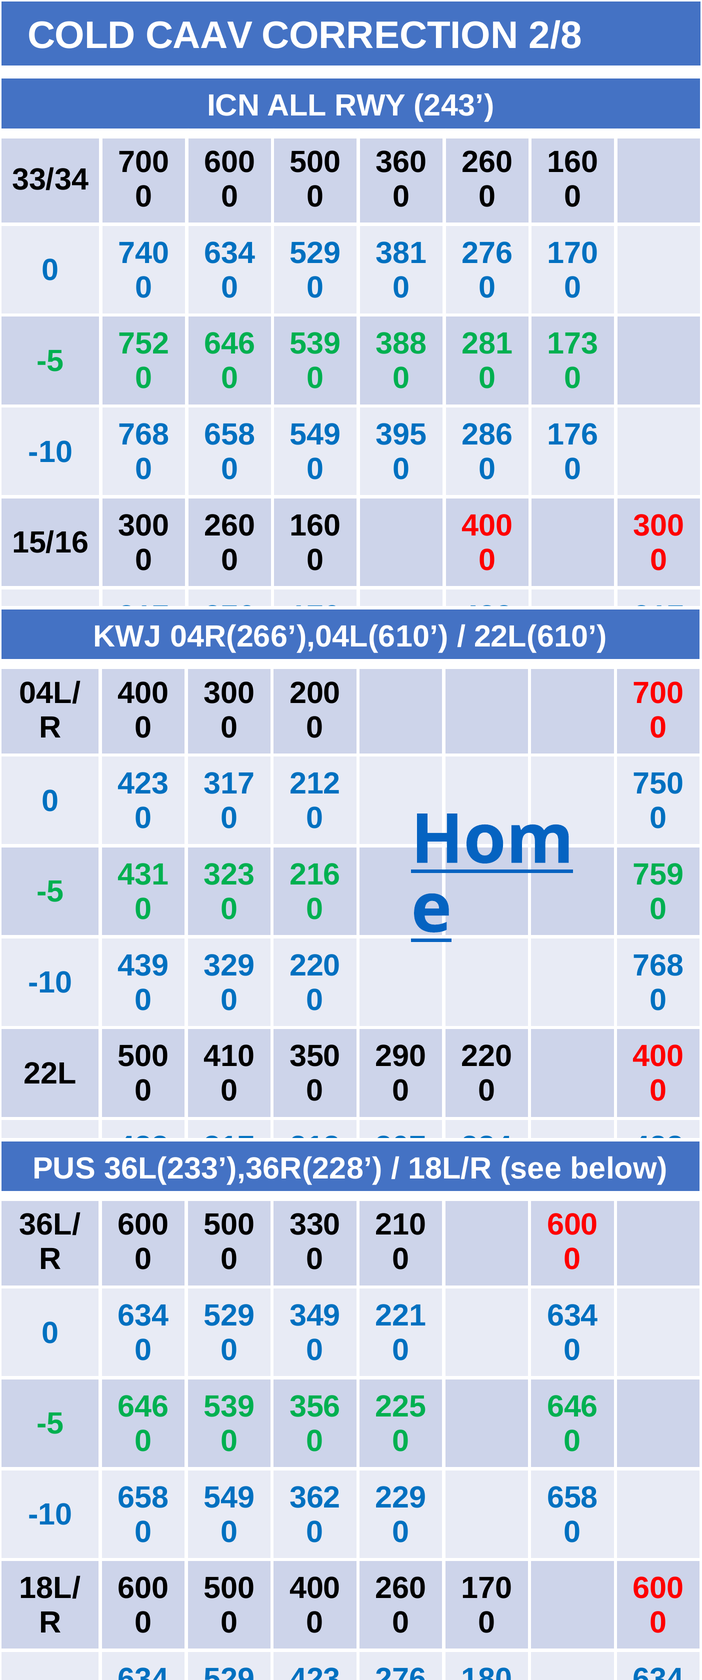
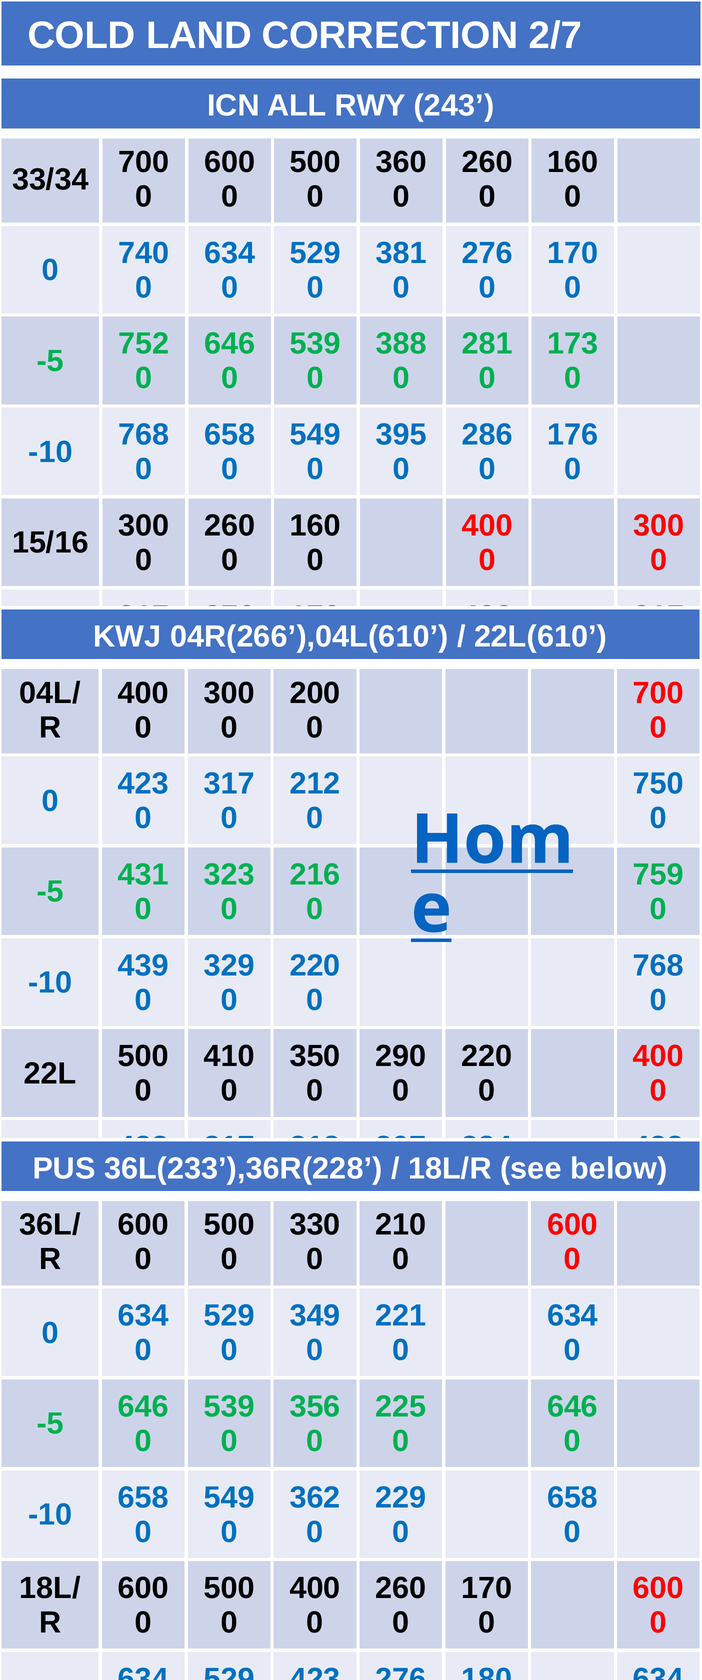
CAAV: CAAV -> LAND (199, 36)
2/8: 2/8 -> 2/7 (555, 36)
